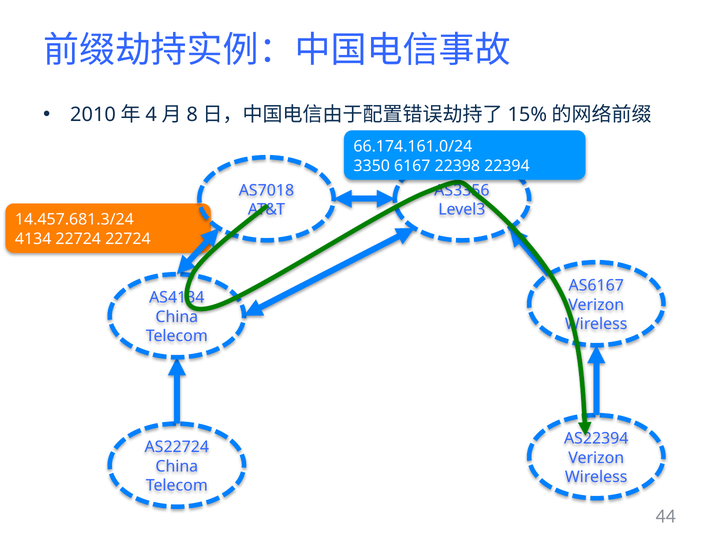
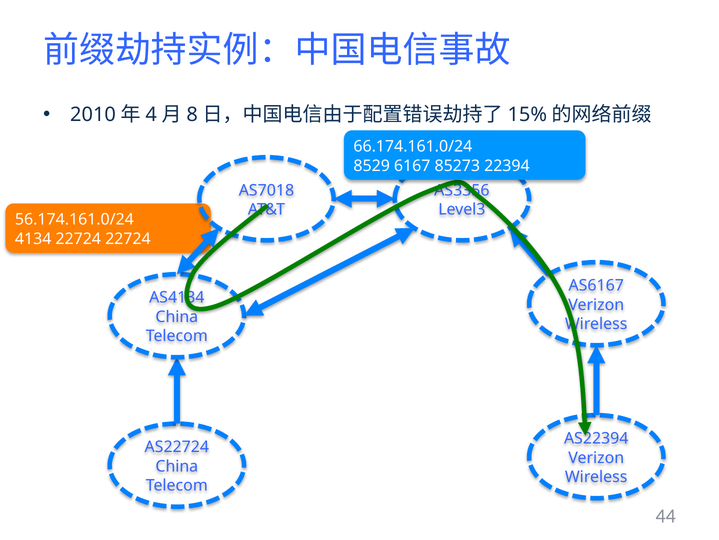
3350: 3350 -> 8529 (372, 166)
22398: 22398 -> 85273 (457, 166)
14.457.681.3/24: 14.457.681.3/24 -> 56.174.161.0/24 (74, 219)
